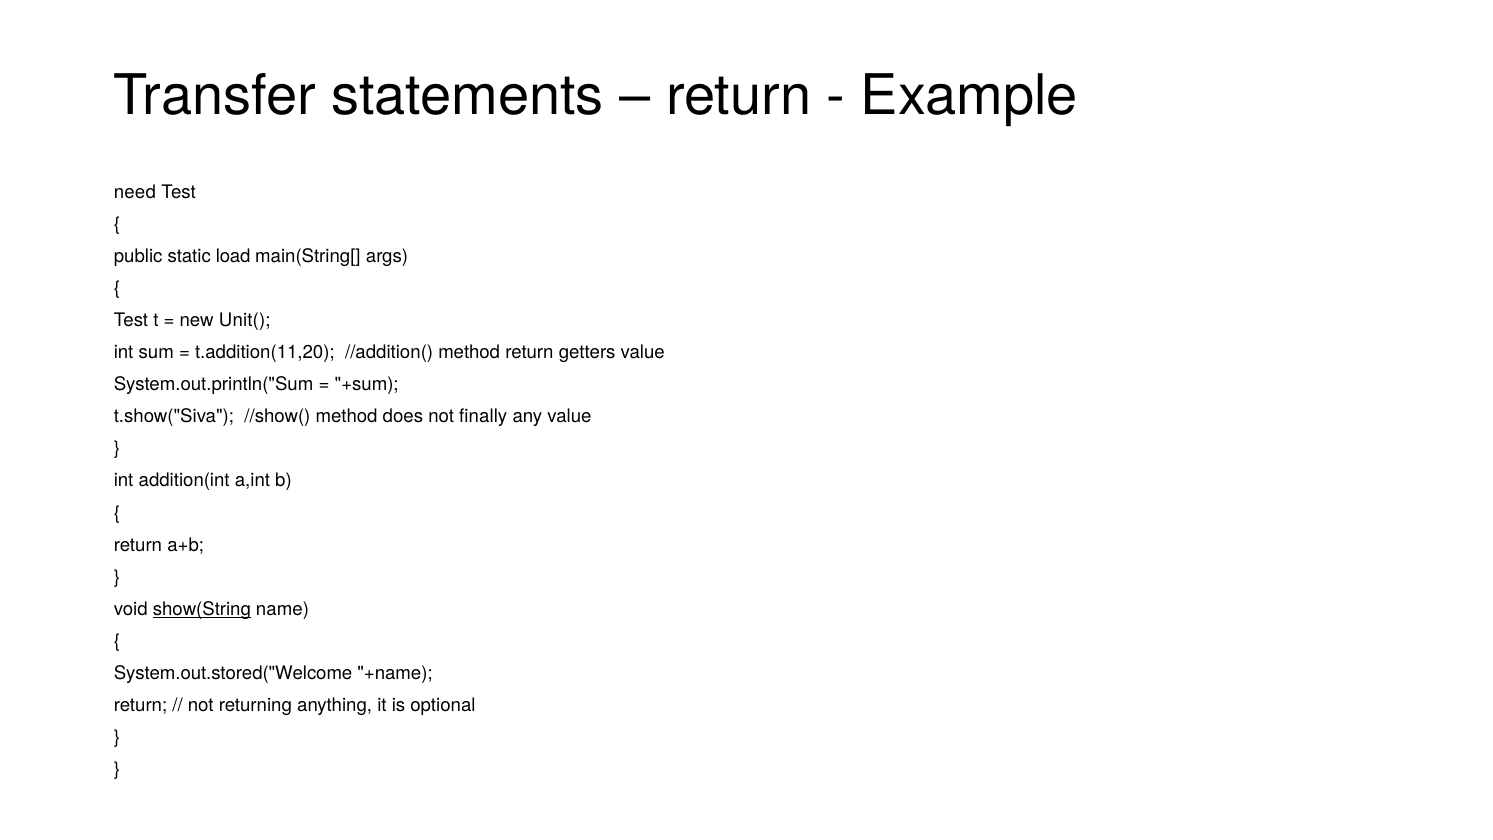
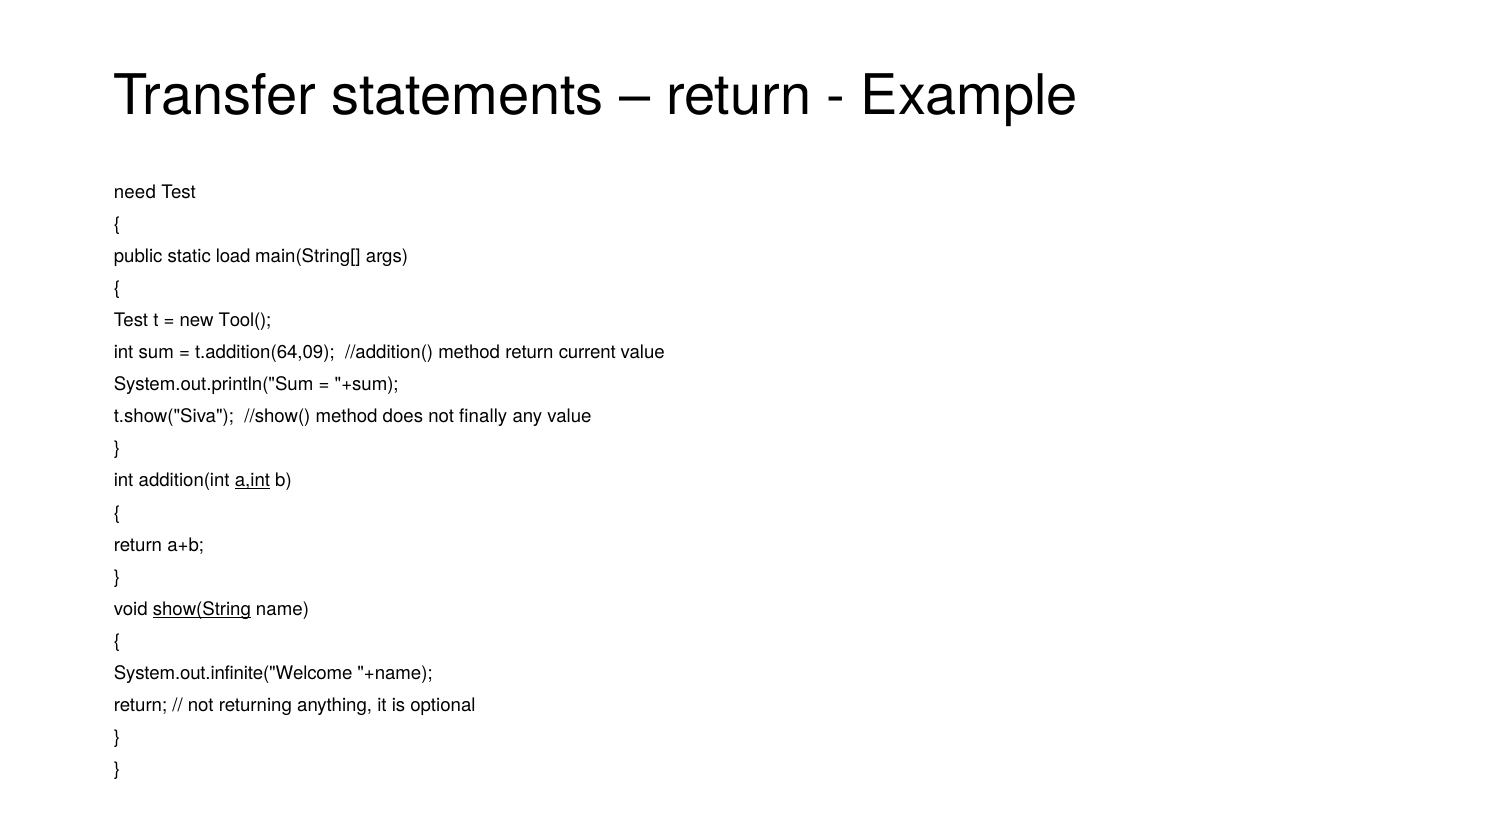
Unit(: Unit( -> Tool( (245, 320)
t.addition(11,20: t.addition(11,20 -> t.addition(64,09 (265, 352)
getters: getters -> current (587, 352)
a,int underline: none -> present (252, 481)
System.out.stored("Welcome: System.out.stored("Welcome -> System.out.infinite("Welcome (233, 673)
